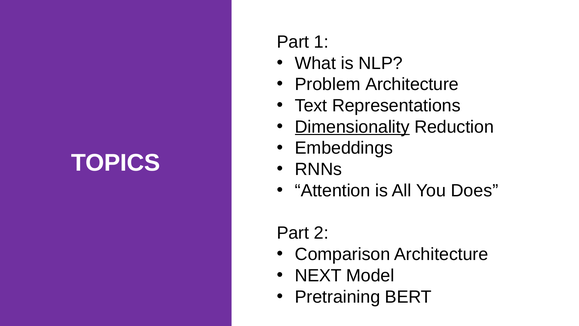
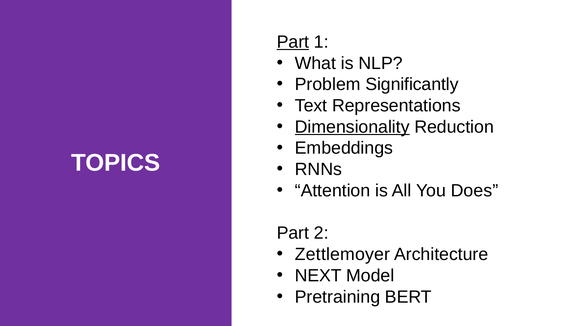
Part underline: none -> present (293, 42)
Problem Architecture: Architecture -> Significantly (412, 84)
Comparison: Comparison -> Zettlemoyer (342, 254)
